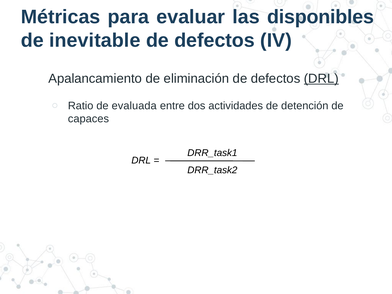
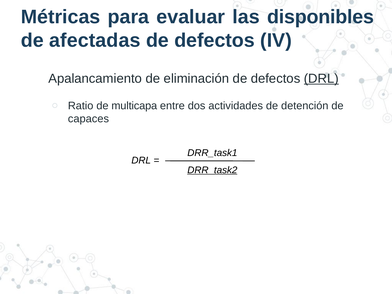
inevitable: inevitable -> afectadas (95, 40)
evaluada: evaluada -> multicapa (134, 106)
DRR_task2 underline: none -> present (212, 170)
